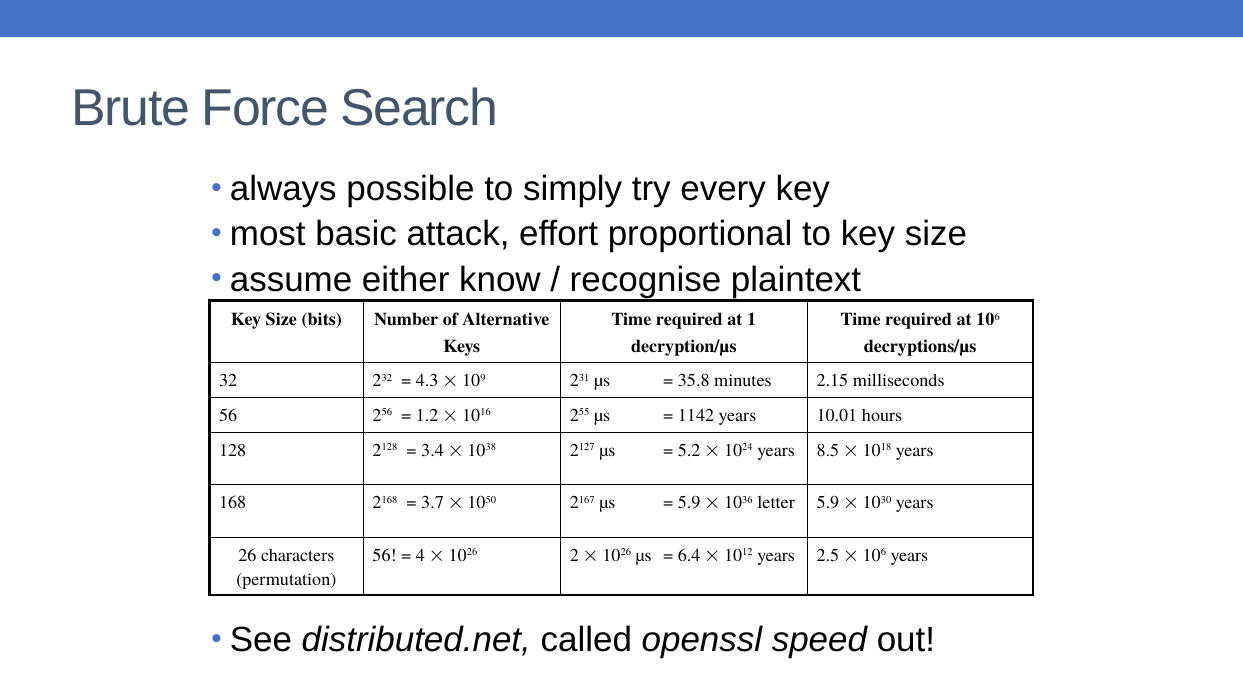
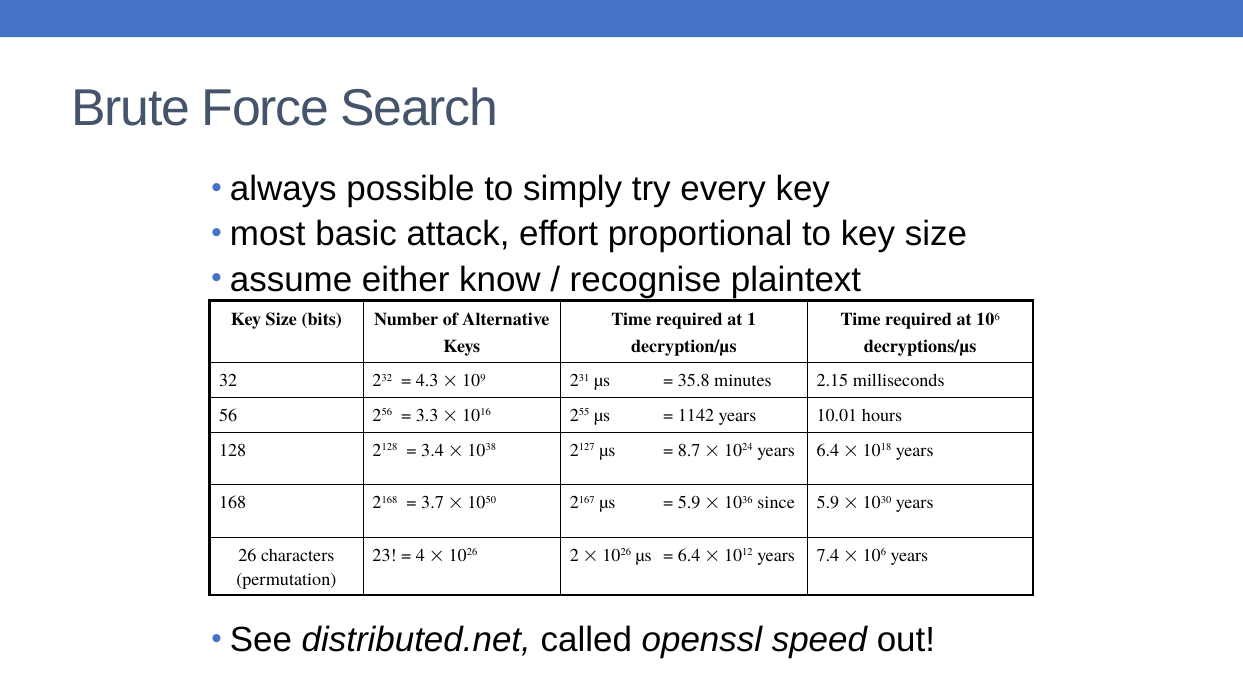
1.2: 1.2 -> 3.3 (427, 416)
5.2: 5.2 -> 8.7 (689, 450)
years 8.5: 8.5 -> 6.4 (828, 450)
letter: letter -> since (776, 503)
56: 56 -> 23 (385, 555)
2.5: 2.5 -> 7.4 (828, 555)
